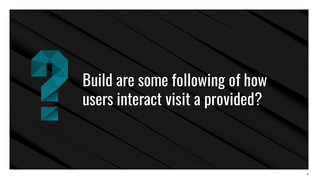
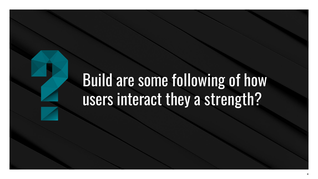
visit: visit -> they (178, 100)
provided: provided -> strength (233, 100)
